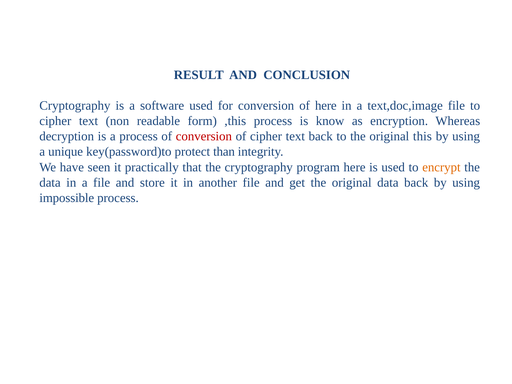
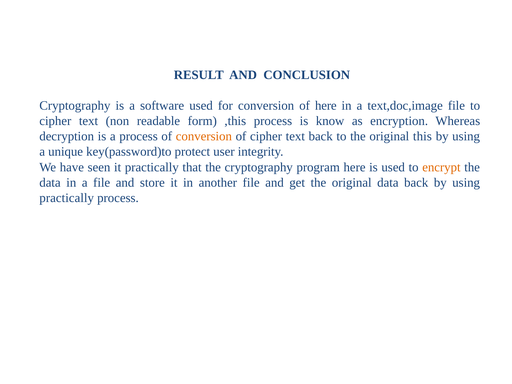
conversion colour: red -> orange (204, 136)
than: than -> user (224, 152)
impossible: impossible -> practically (67, 198)
